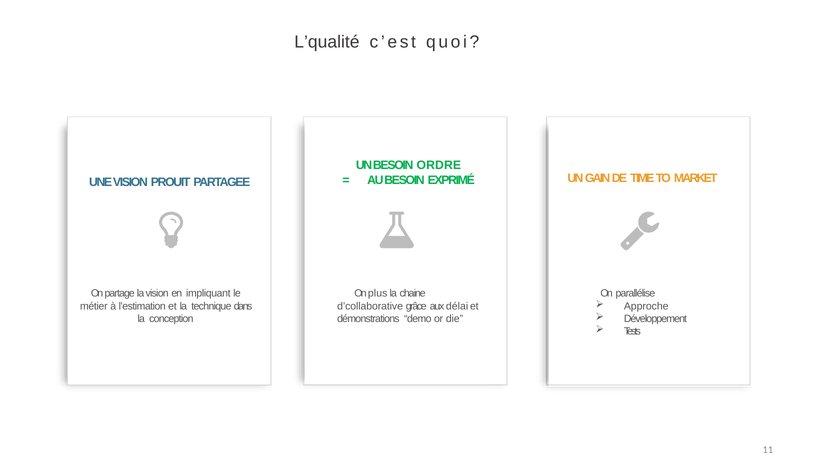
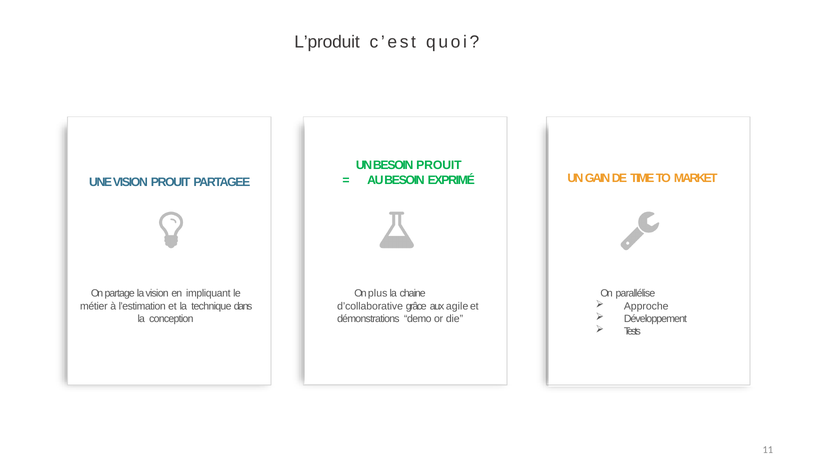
L’qualité: L’qualité -> L’produit (327, 42)
BESOIN ORDRE: ORDRE -> PROUIT (439, 165)
délai: délai -> agile (457, 306)
